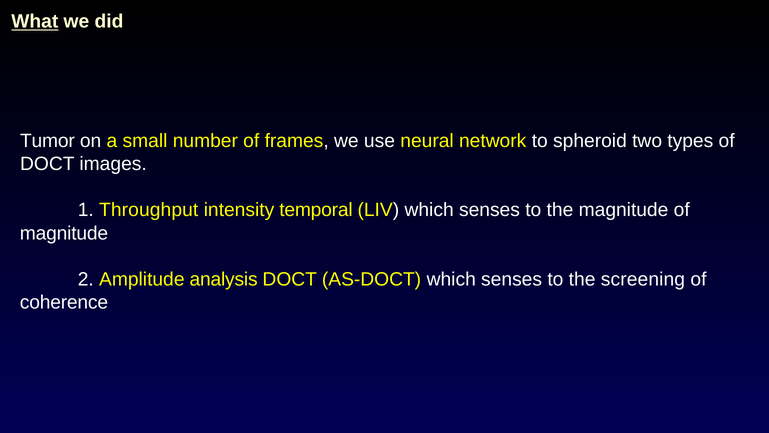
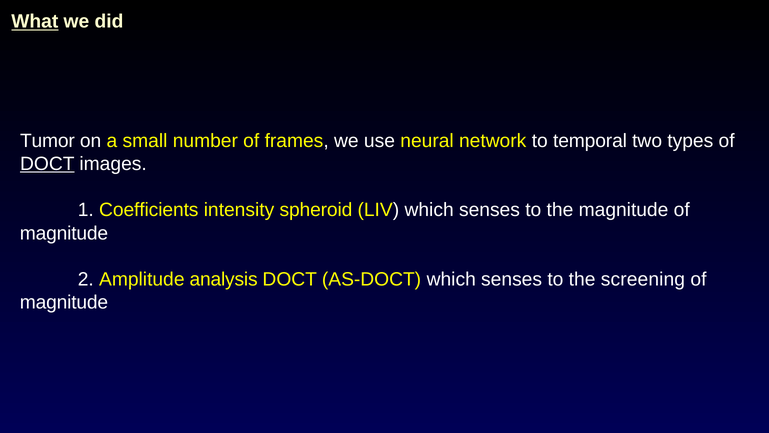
spheroid: spheroid -> temporal (590, 141)
DOCT underline: none -> present (47, 164)
Throughput: Throughput -> Coefficients (149, 210)
temporal: temporal -> spheroid (316, 210)
coherence: coherence -> magnitude (64, 302)
